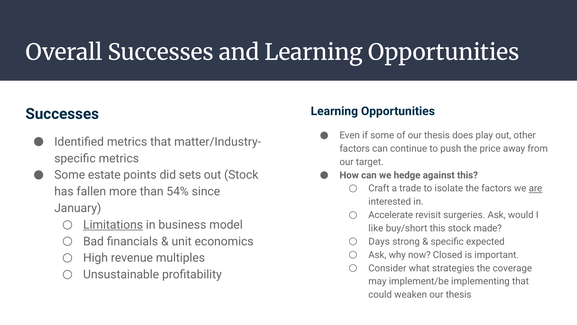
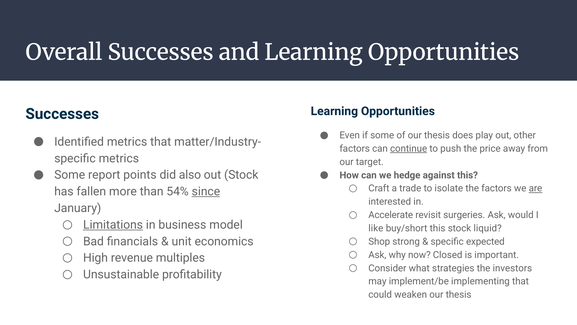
continue underline: none -> present (409, 148)
estate: estate -> report (104, 175)
sets: sets -> also (190, 175)
since underline: none -> present (206, 191)
made: made -> liquid (488, 228)
Days: Days -> Shop (379, 241)
coverage: coverage -> investors (512, 268)
